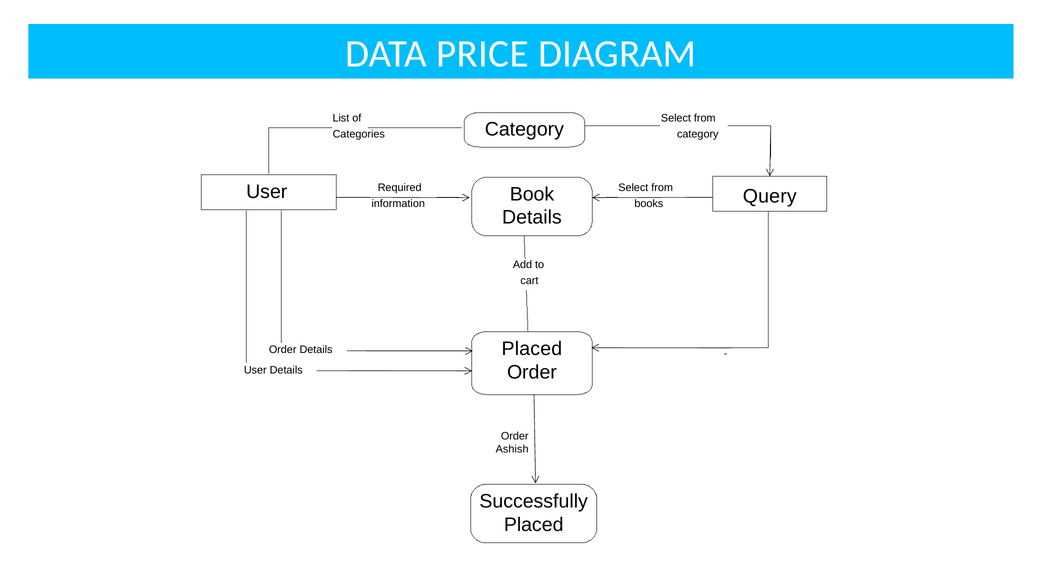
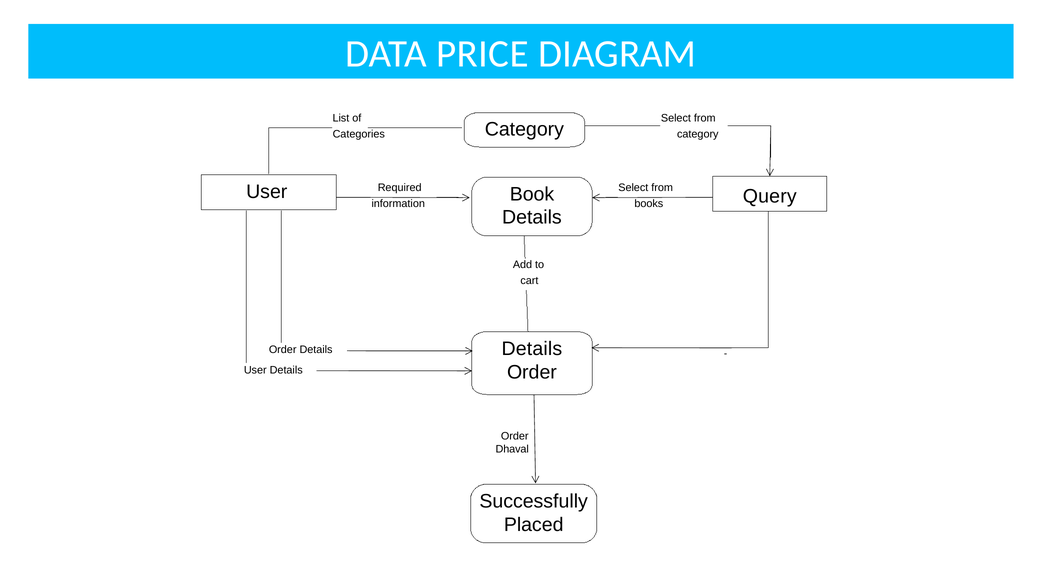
Placed: Placed -> Details (532, 349)
Ashish: Ashish -> Dhaval (512, 449)
